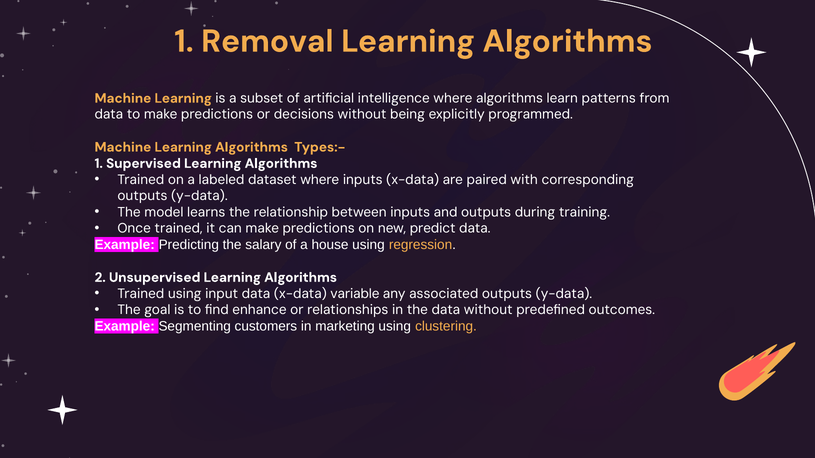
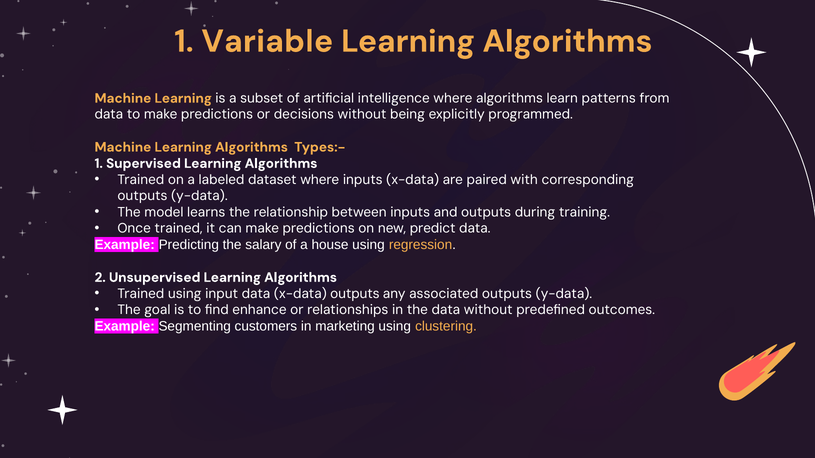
Removal: Removal -> Variable (267, 41)
x-data variable: variable -> outputs (355, 294)
